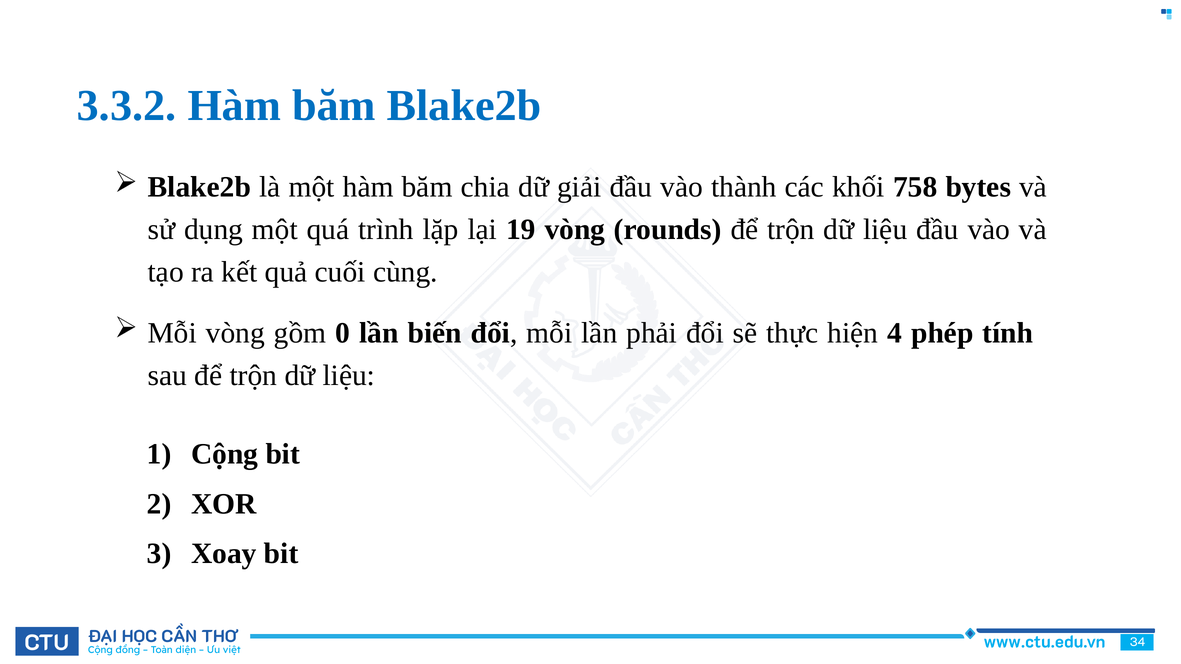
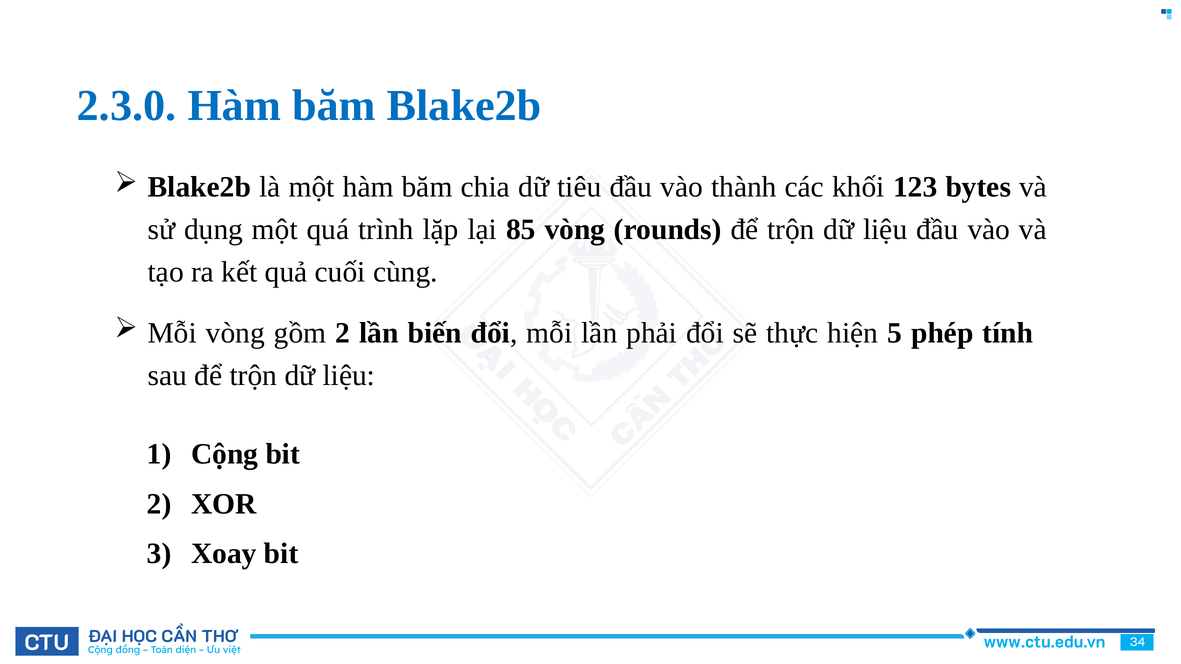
3.3.2: 3.3.2 -> 2.3.0 (127, 106)
giải: giải -> tiêu (579, 187)
758: 758 -> 123 (915, 187)
19: 19 -> 85 (521, 230)
gồm 0: 0 -> 2 (343, 333)
4: 4 -> 5 (895, 333)
